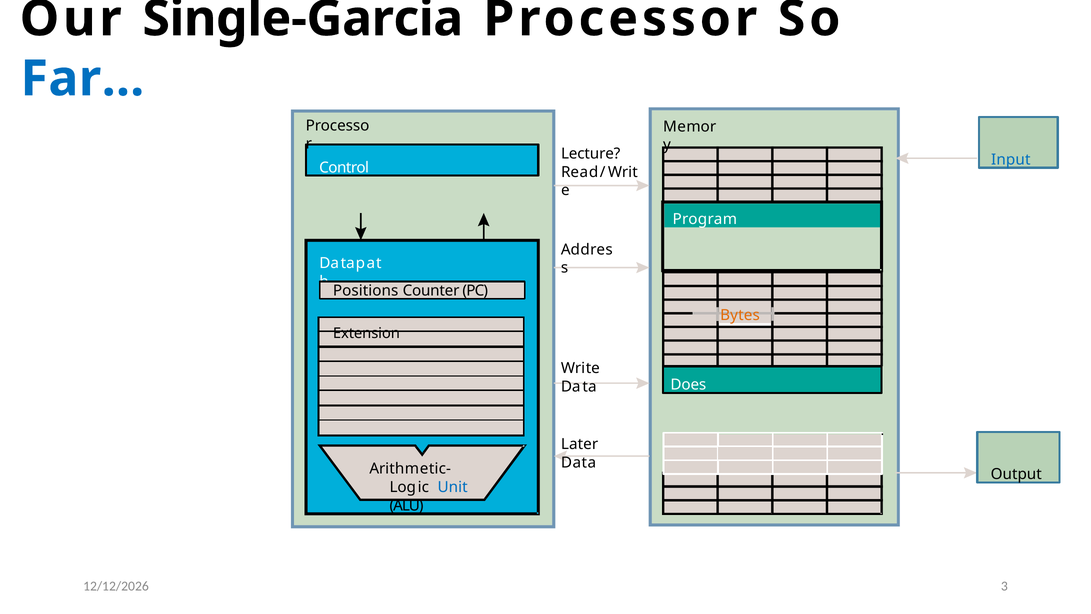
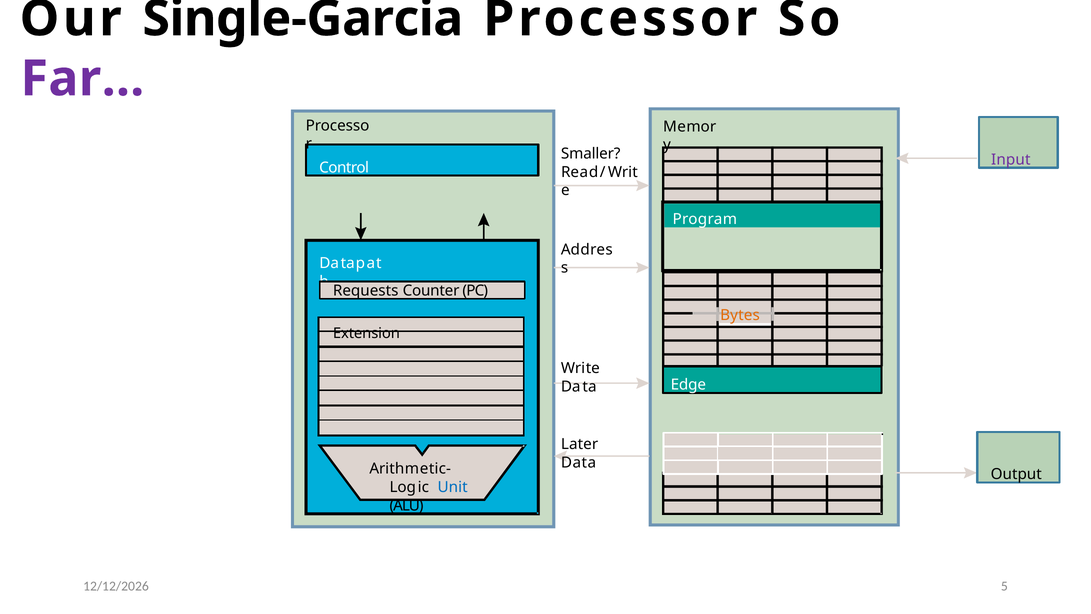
Far… colour: blue -> purple (82, 79)
Lecture: Lecture -> Smaller (591, 154)
Input colour: blue -> purple (1011, 160)
Positions: Positions -> Requests (366, 291)
Does: Does -> Edge (688, 385)
3: 3 -> 5 (1004, 586)
